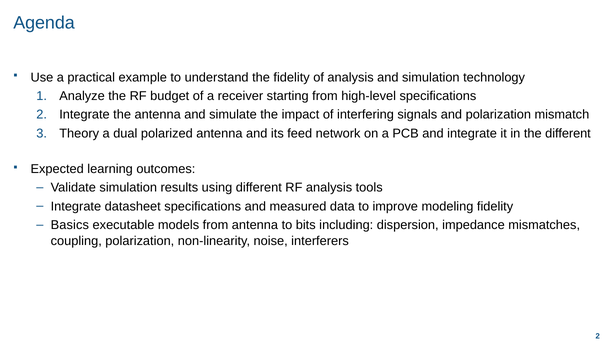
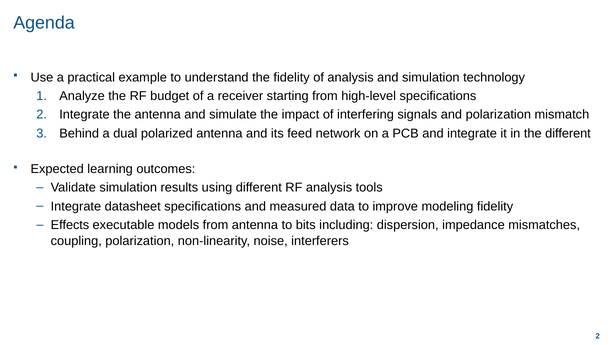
Theory: Theory -> Behind (79, 133)
Basics: Basics -> Effects (70, 225)
